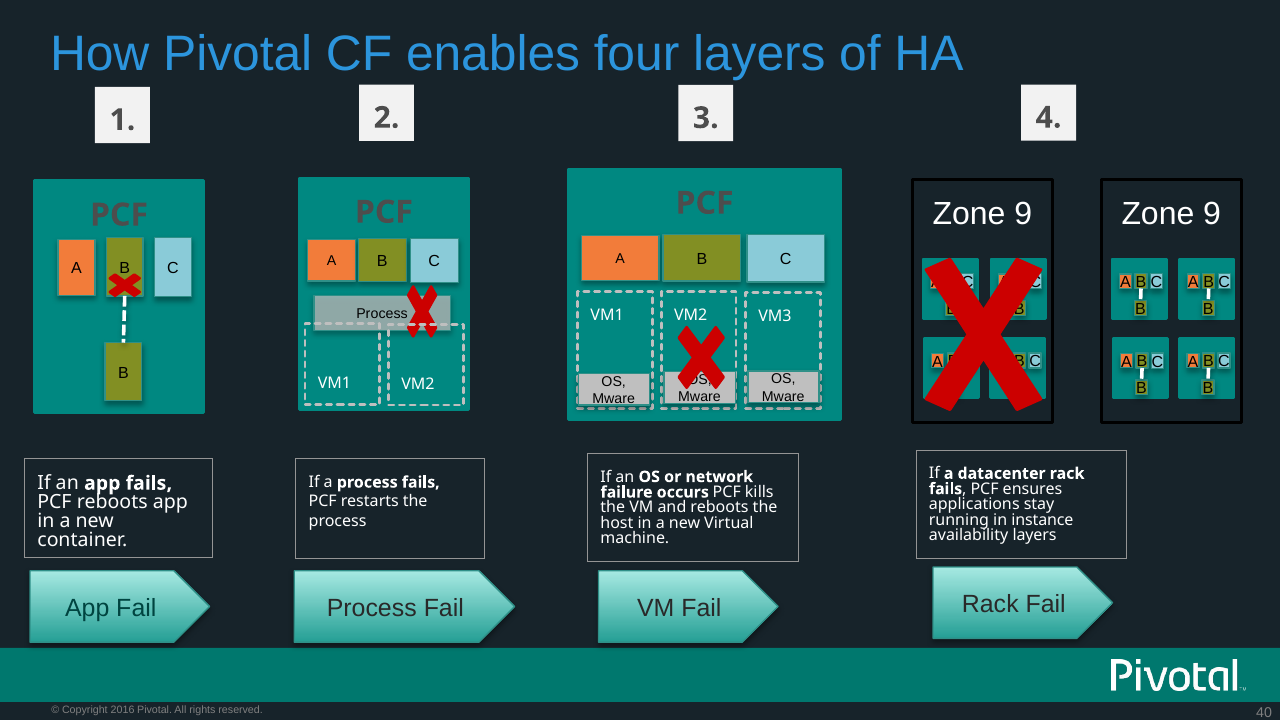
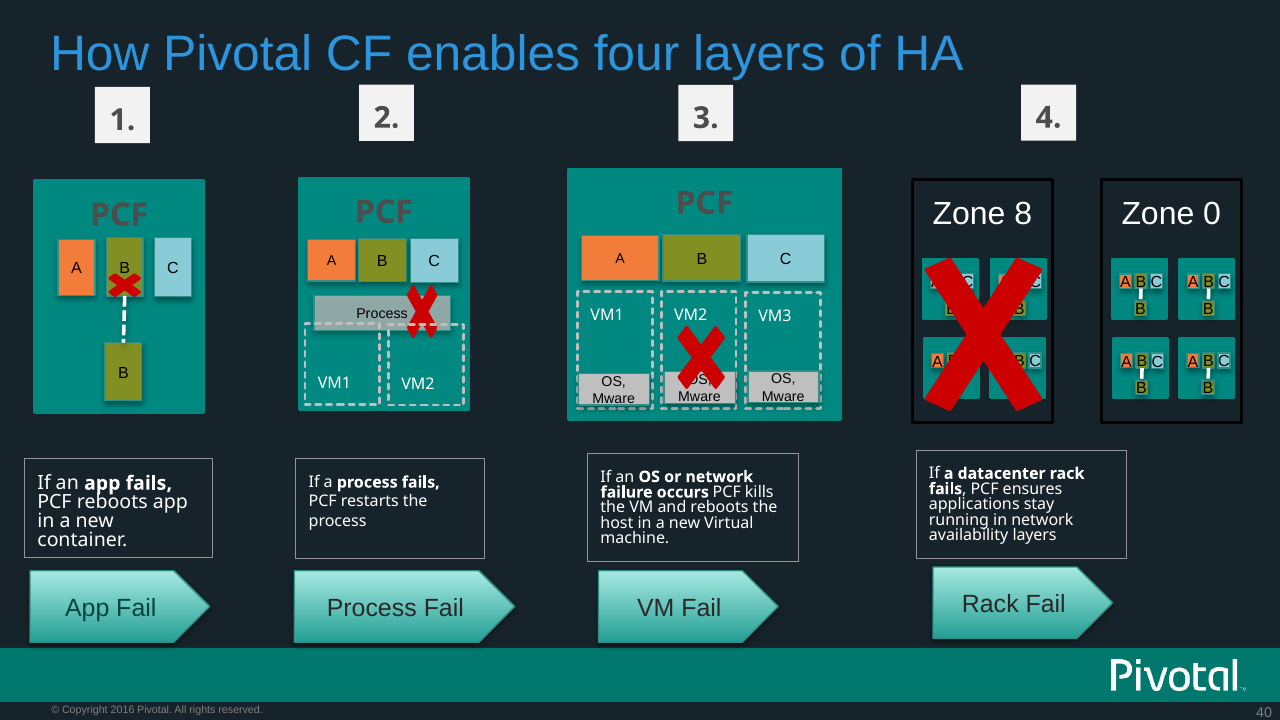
9: 9 -> 8 (1023, 214)
9: 9 -> 0 (1212, 214)
in instance: instance -> network (1042, 520)
